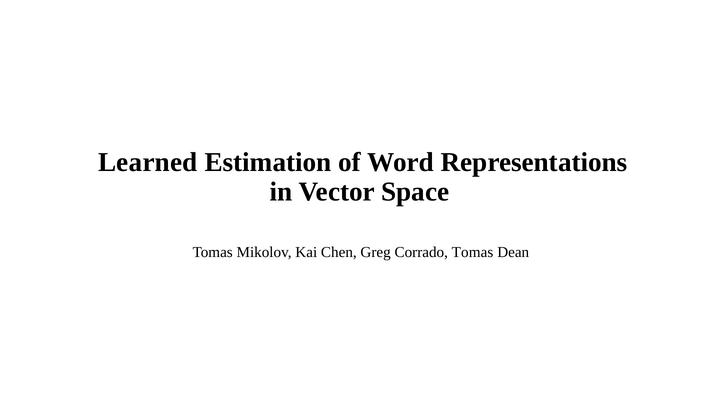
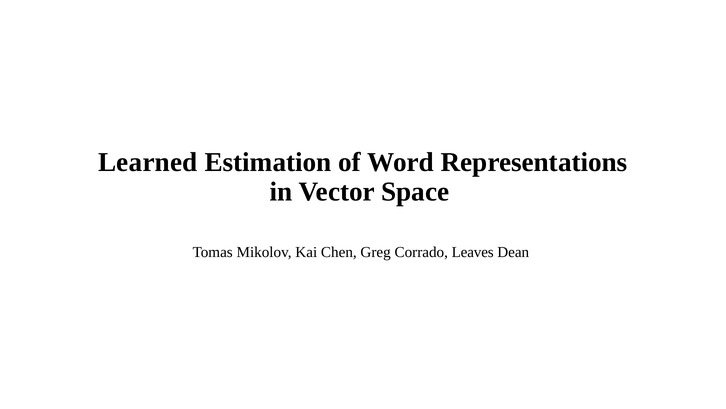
Corrado Tomas: Tomas -> Leaves (473, 252)
